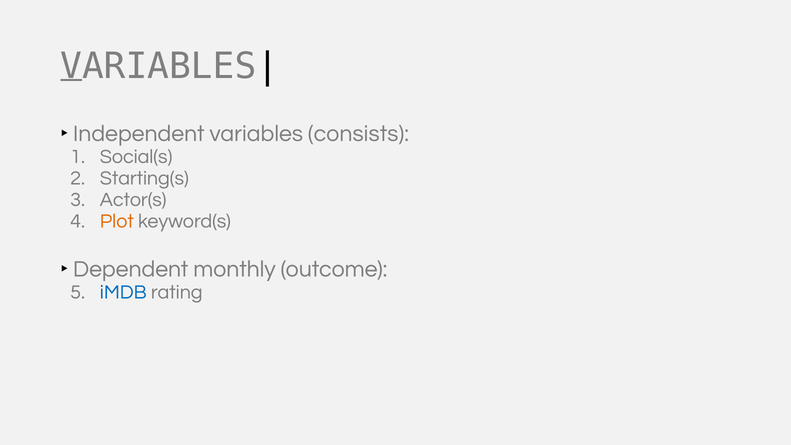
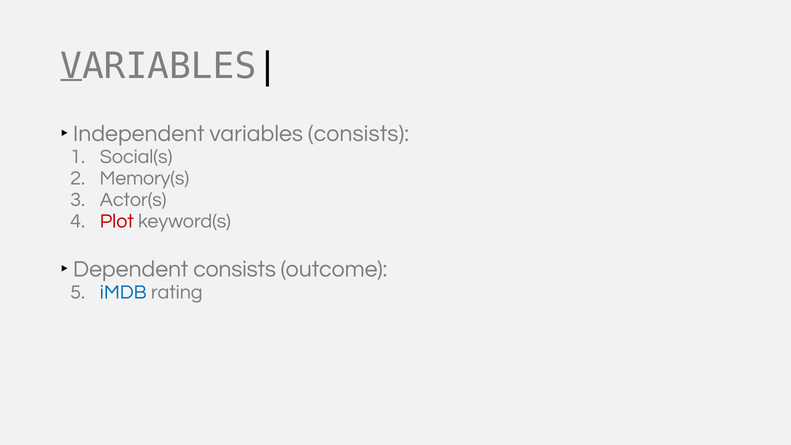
Starting(s: Starting(s -> Memory(s (144, 178)
Plot colour: orange -> red (117, 221)
monthly: monthly -> consists (235, 269)
